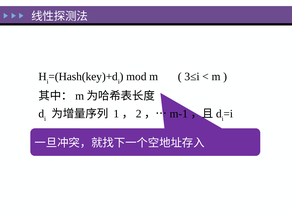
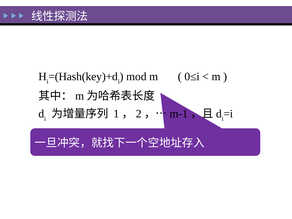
3≤i: 3≤i -> 0≤i (192, 77)
